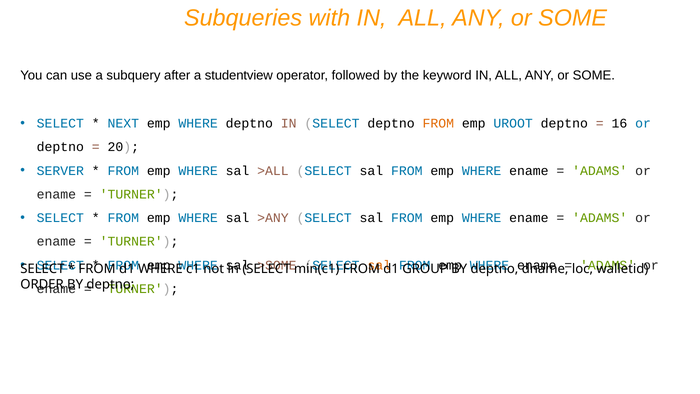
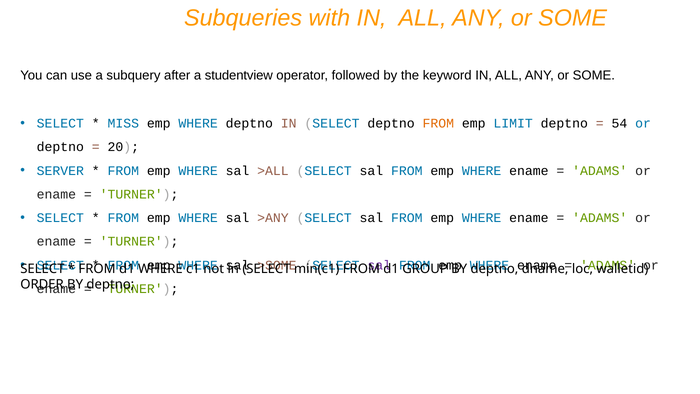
NEXT: NEXT -> MISS (123, 123)
UROOT: UROOT -> LIMIT (513, 123)
16: 16 -> 54 (619, 123)
sal colour: orange -> purple (379, 265)
